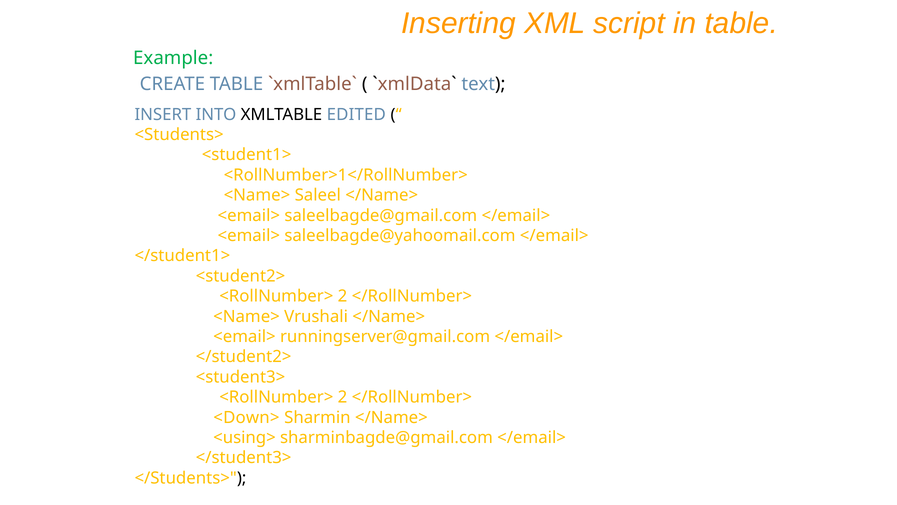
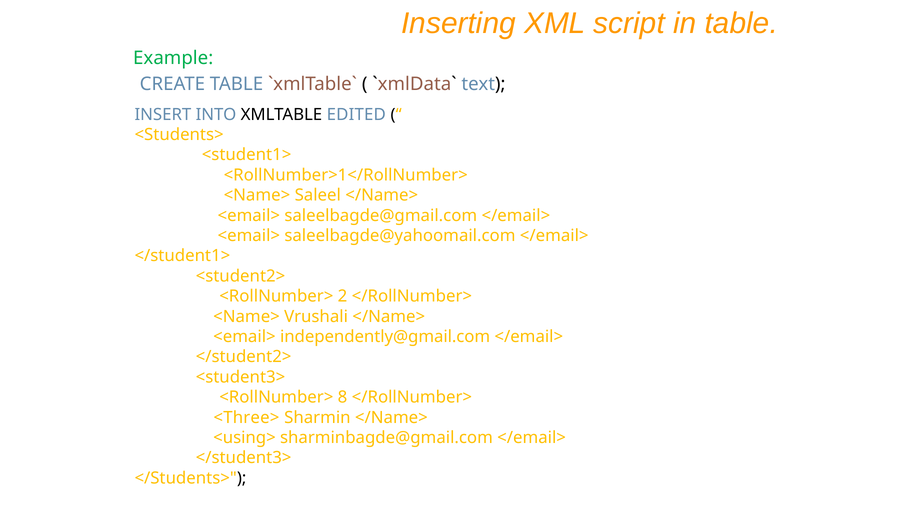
runningserver@gmail.com: runningserver@gmail.com -> independently@gmail.com (385, 336)
2: 2 -> 8 (343, 397)
<Down>: <Down> -> <Three> (246, 417)
